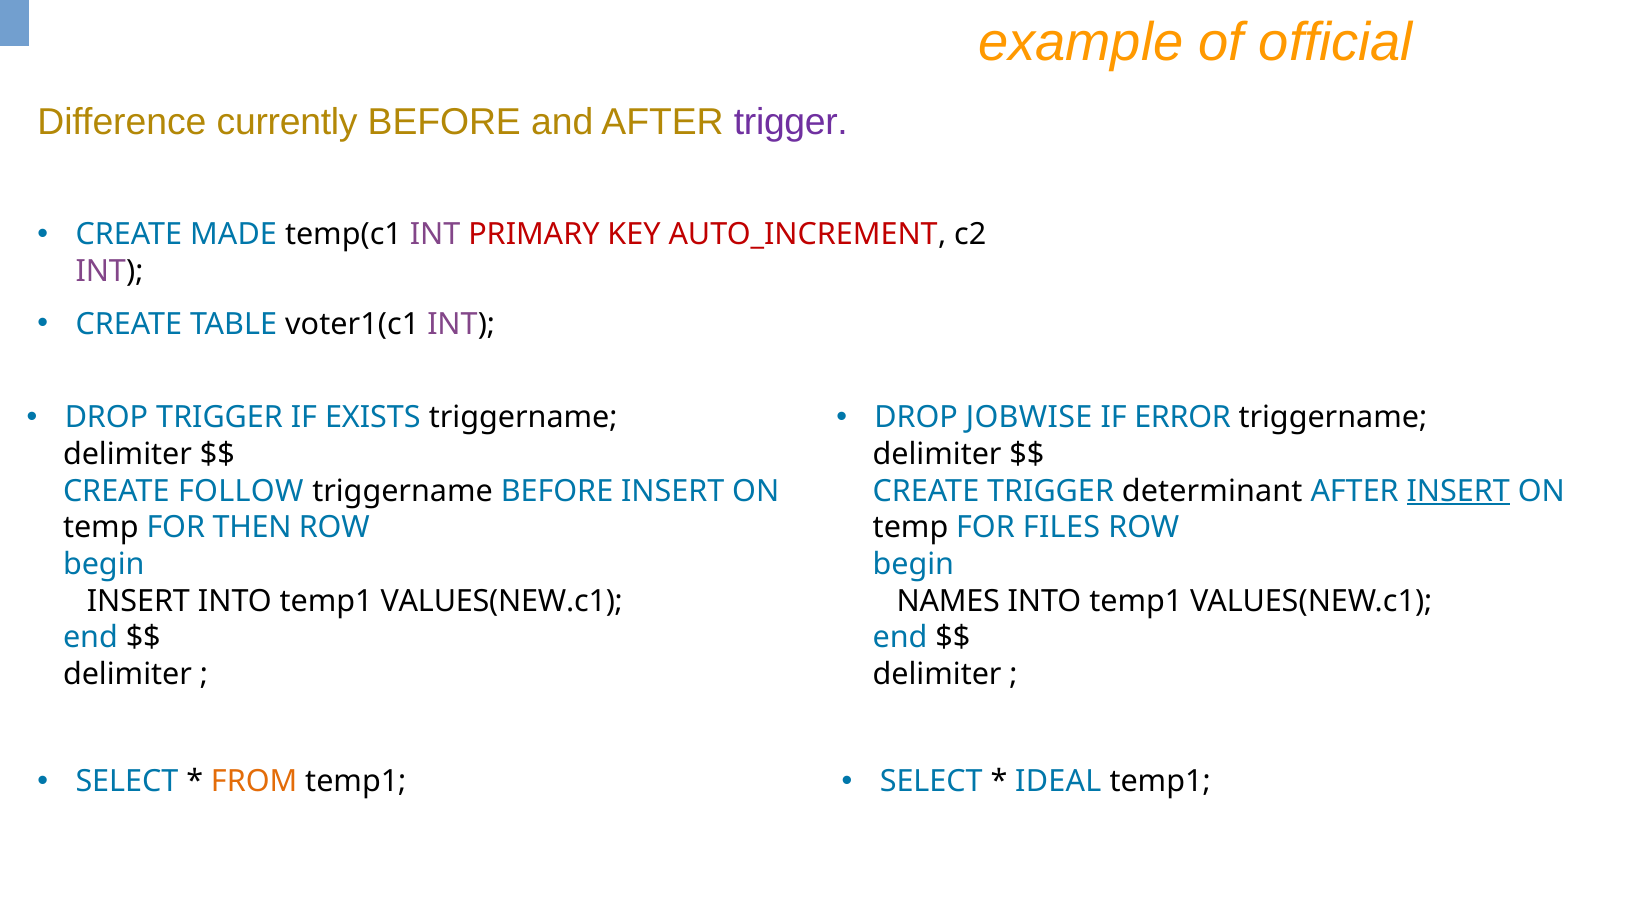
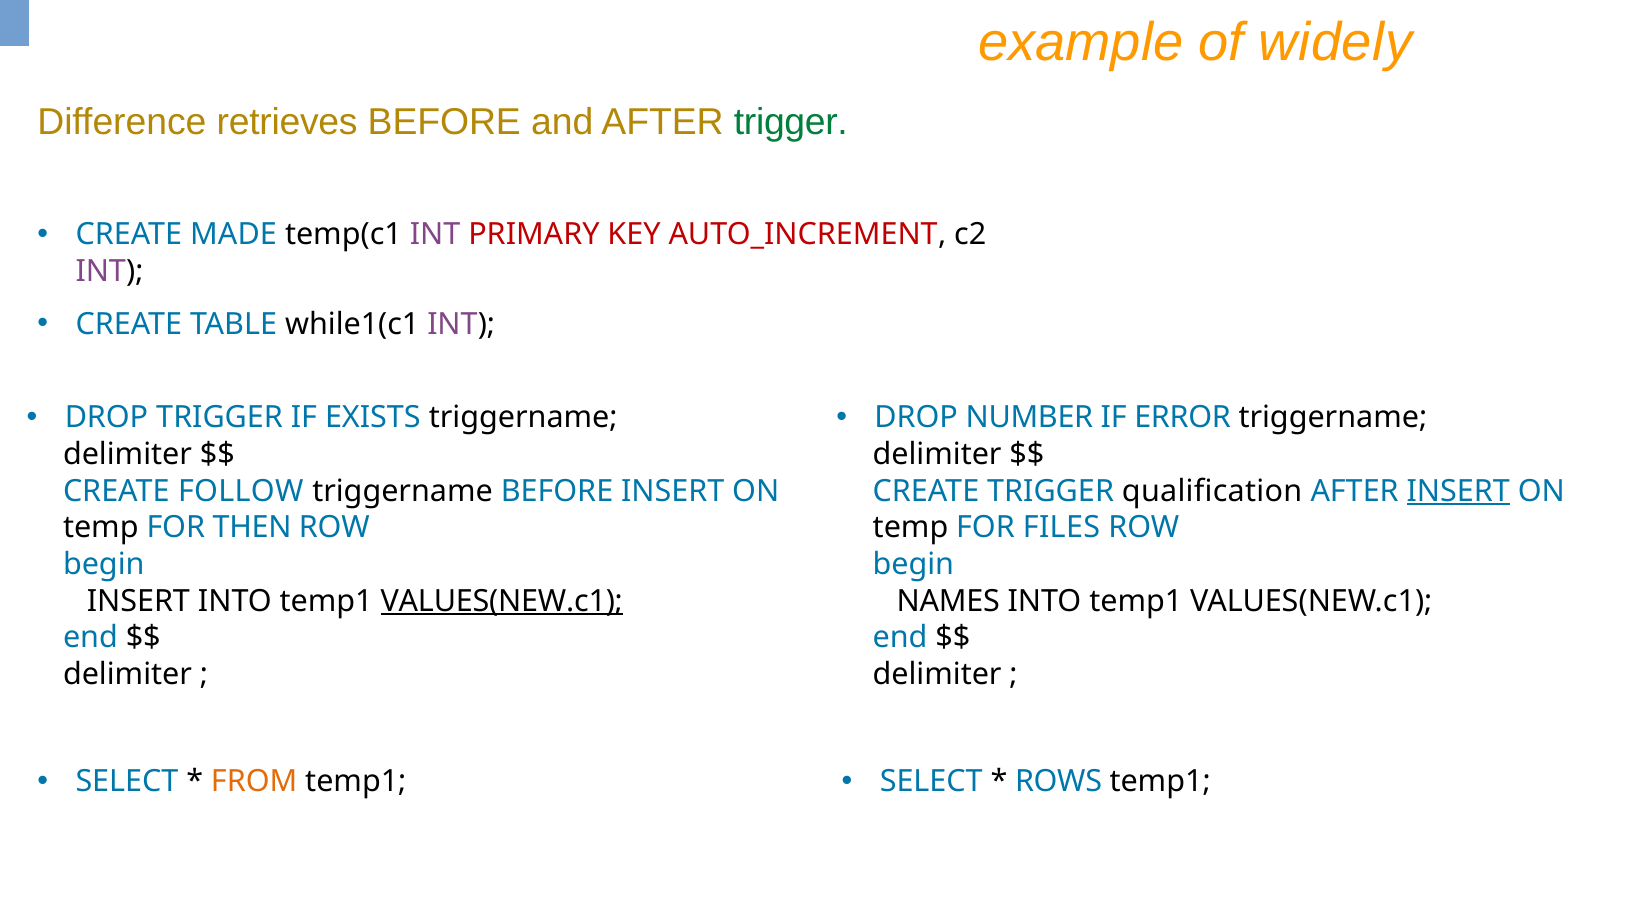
official: official -> widely (1336, 42)
currently: currently -> retrieves (287, 122)
trigger colour: purple -> green (791, 122)
voter1(c1: voter1(c1 -> while1(c1 (352, 324)
JOBWISE: JOBWISE -> NUMBER (1029, 417)
determinant: determinant -> qualification (1212, 491)
VALUES(NEW.c1 underline: none -> present (502, 601)
IDEAL: IDEAL -> ROWS (1059, 781)
